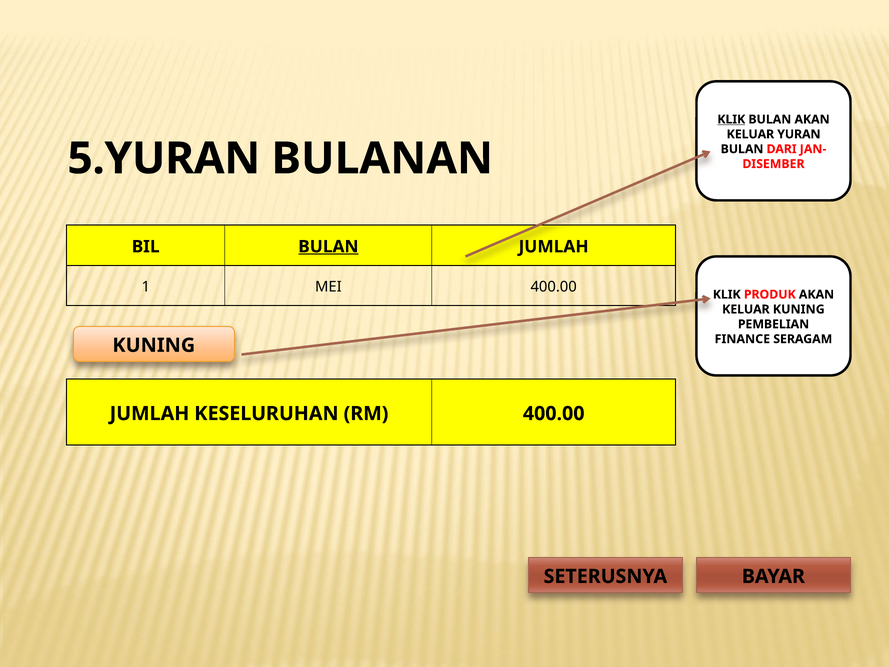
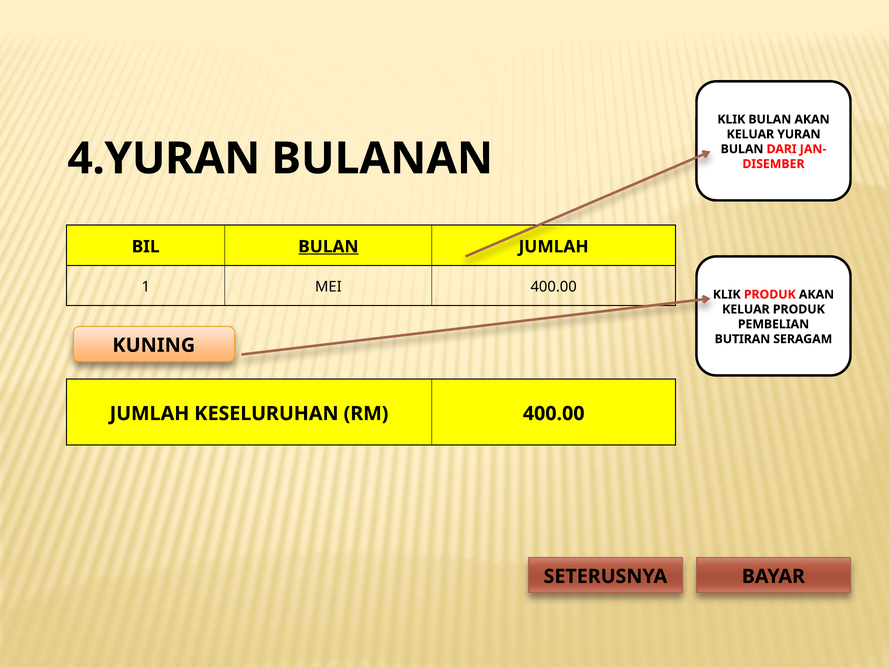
KLIK underline: present -> none (731, 119)
5.YURAN: 5.YURAN -> 4.YURAN (164, 159)
KELUAR KUNING: KUNING -> PRODUK (799, 309)
FINANCE: FINANCE -> BUTIRAN (742, 339)
